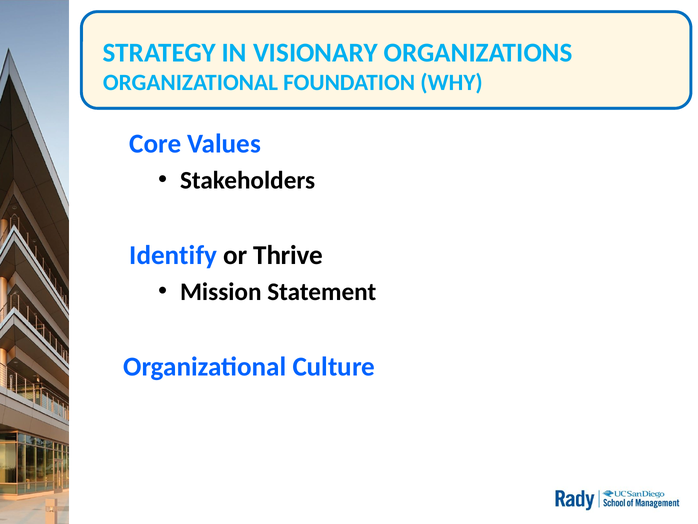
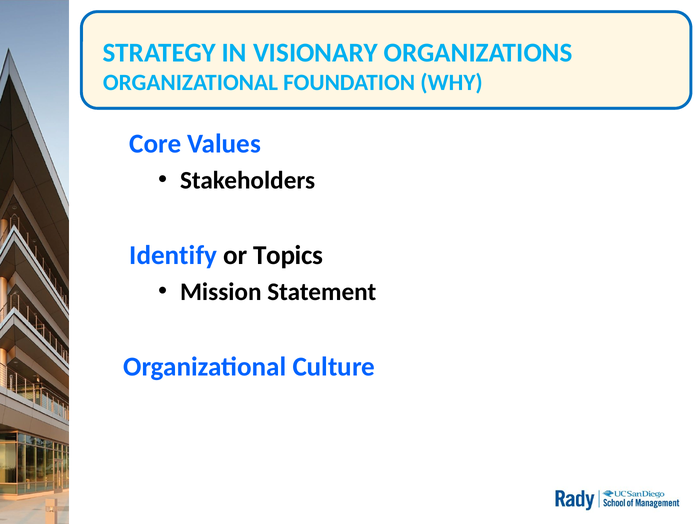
Thrive: Thrive -> Topics (288, 255)
